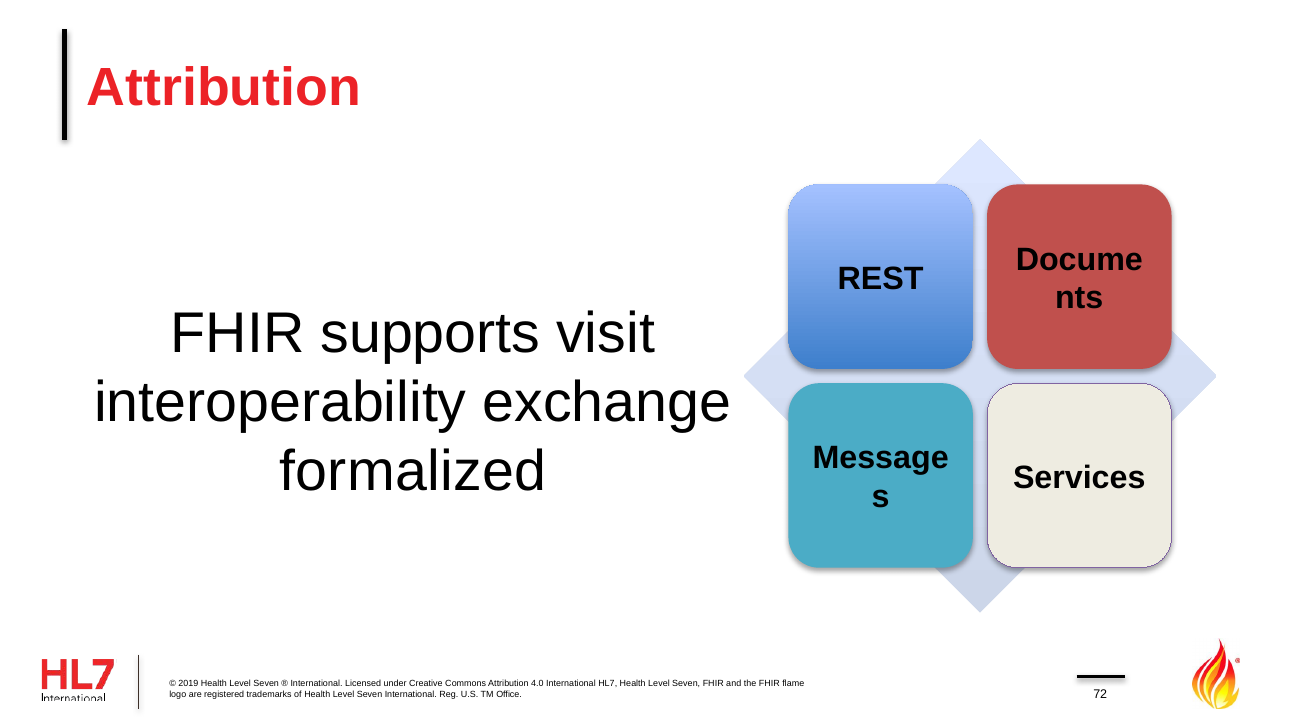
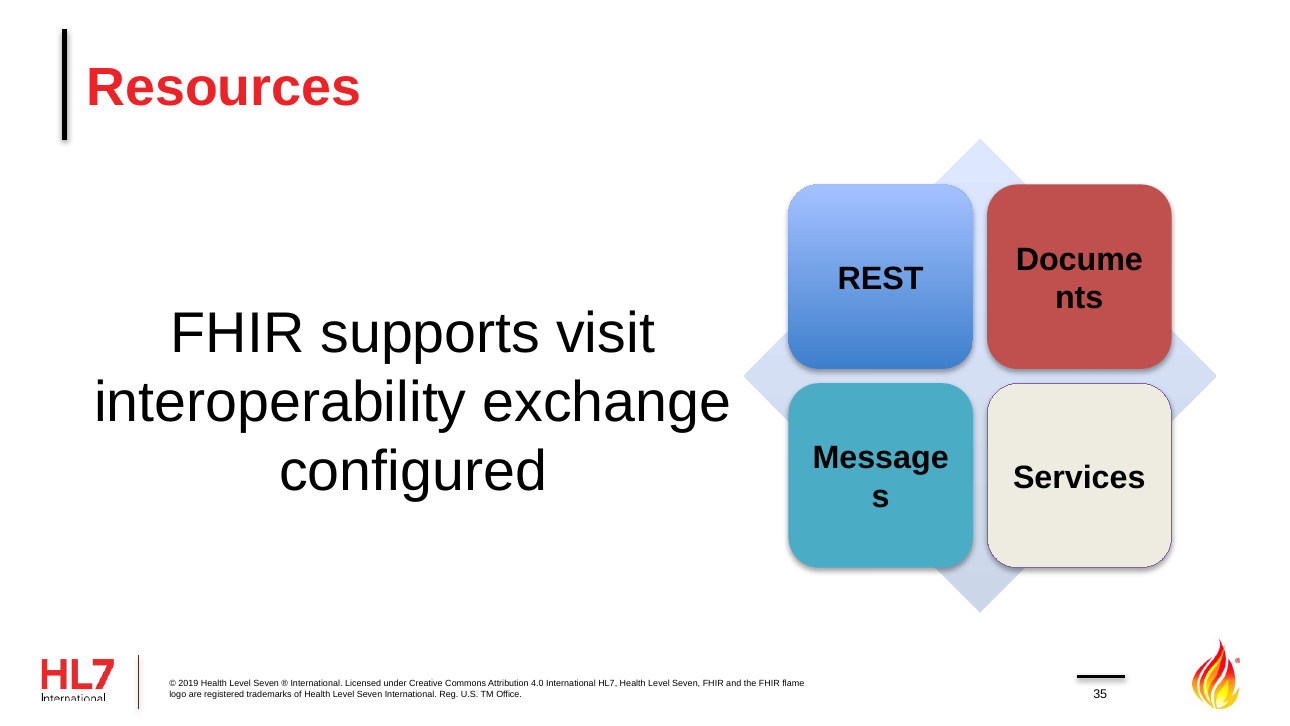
Attribution: Attribution -> Resources (224, 88)
formalized: formalized -> configured (413, 471)
72: 72 -> 35 (1100, 694)
